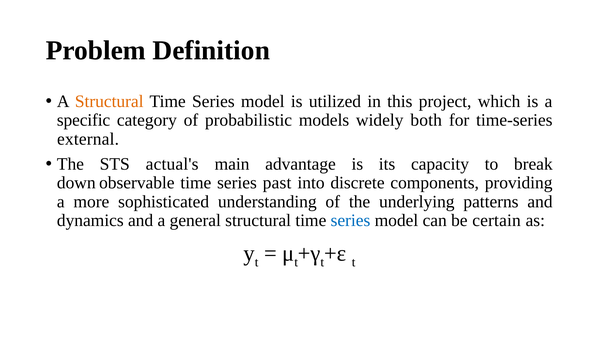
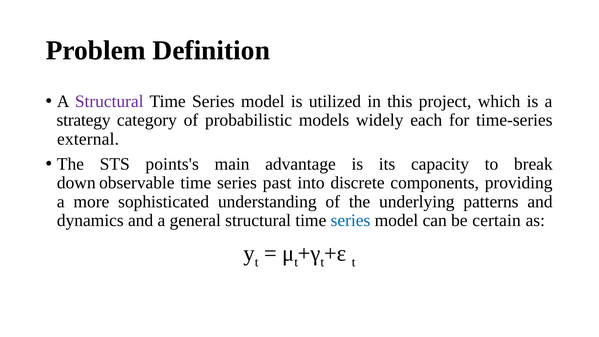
Structural colour: orange -> purple (109, 101)
specific: specific -> strategy (84, 120)
both: both -> each (426, 120)
actual's: actual's -> points's (172, 164)
